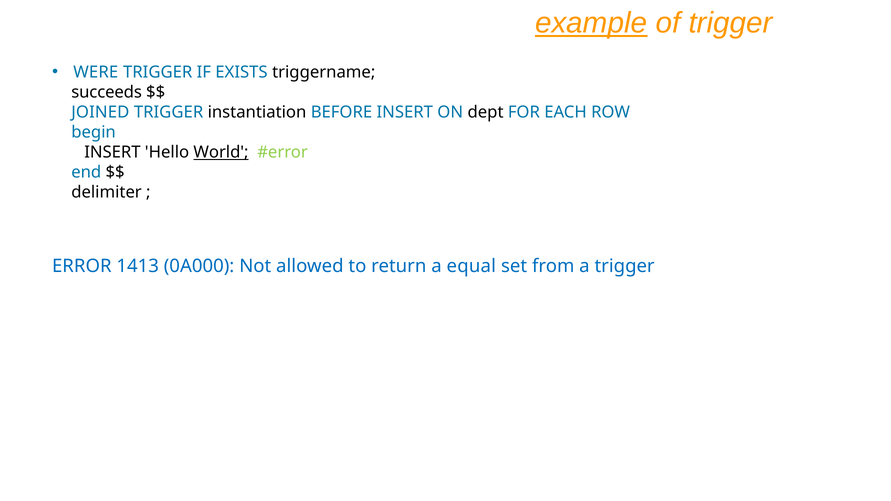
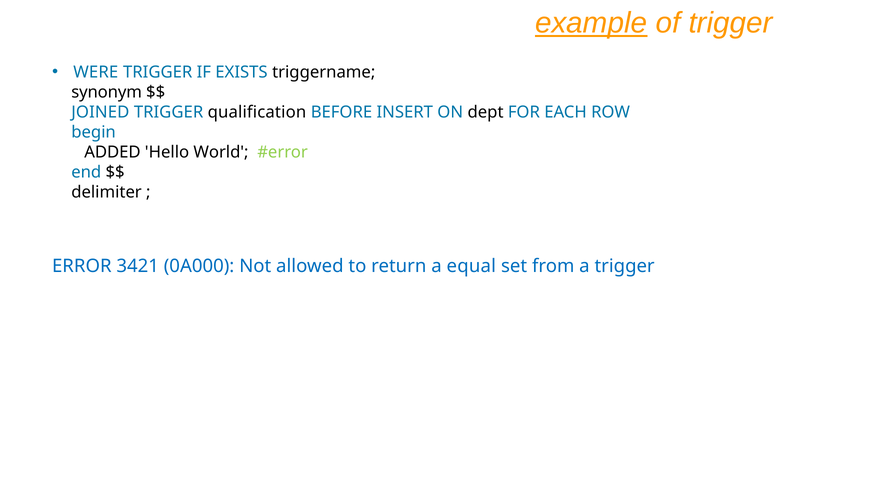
succeeds: succeeds -> synonym (107, 92)
instantiation: instantiation -> qualification (257, 112)
INSERT: INSERT -> ADDED (112, 152)
World underline: present -> none (221, 152)
1413: 1413 -> 3421 (138, 266)
